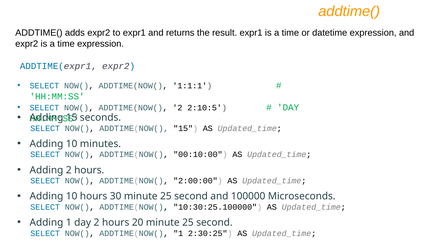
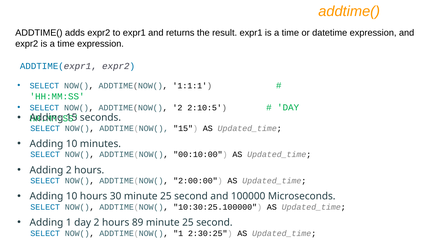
20: 20 -> 89 (138, 223)
